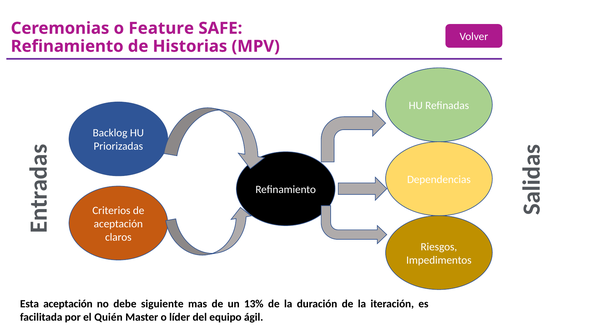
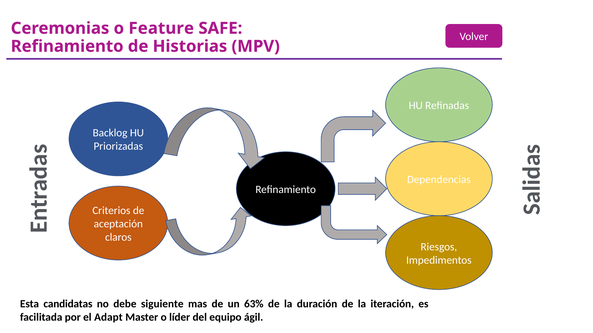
Esta aceptación: aceptación -> candidatas (68, 304)
13%: 13% -> 63% (254, 304)
Quién: Quién -> Adapt (108, 318)
